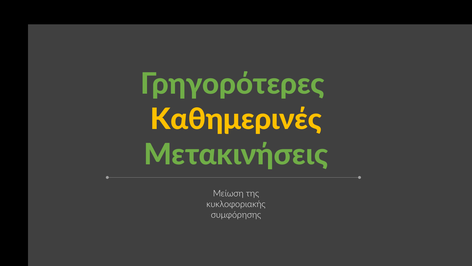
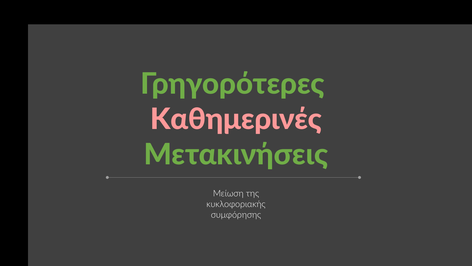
Καθημερινές colour: yellow -> pink (236, 119)
